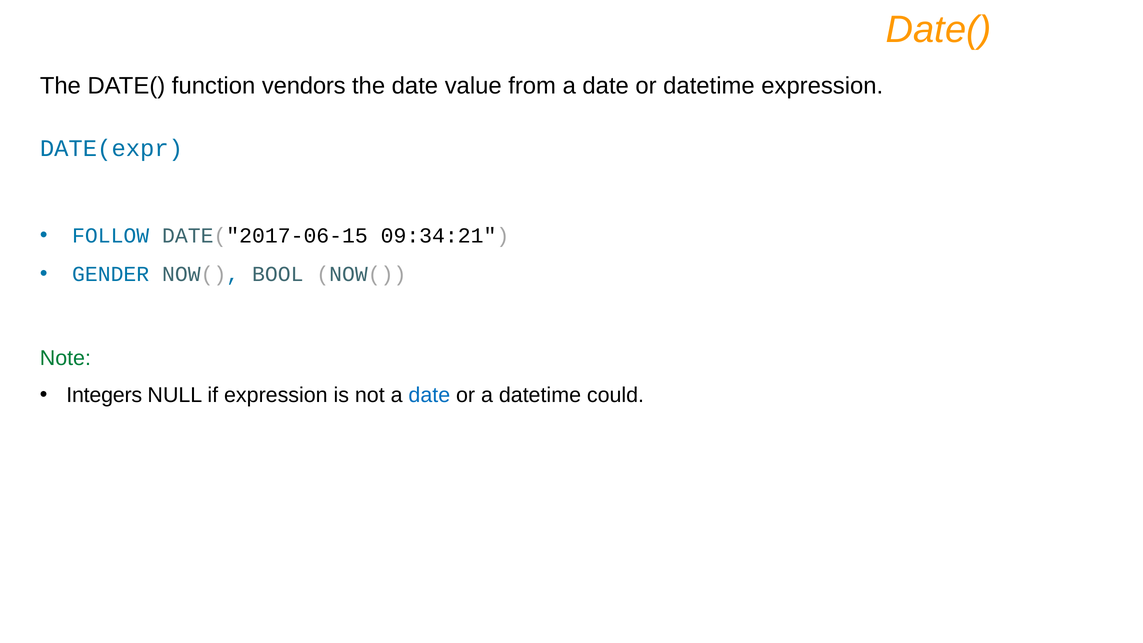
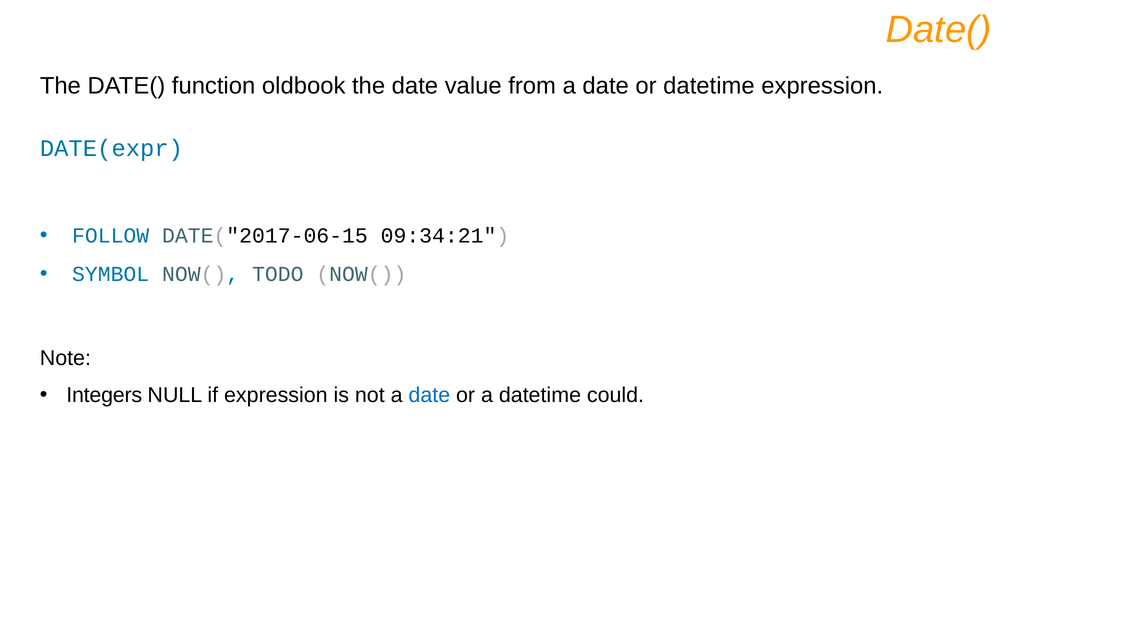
vendors: vendors -> oldbook (304, 86)
GENDER: GENDER -> SYMBOL (111, 274)
BOOL: BOOL -> TODO (278, 274)
Note colour: green -> black (65, 358)
